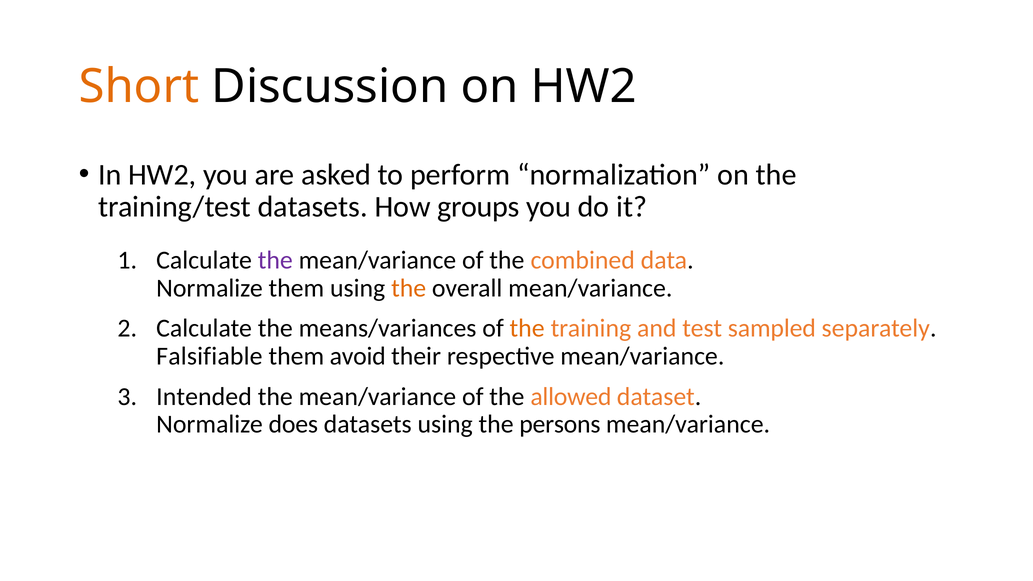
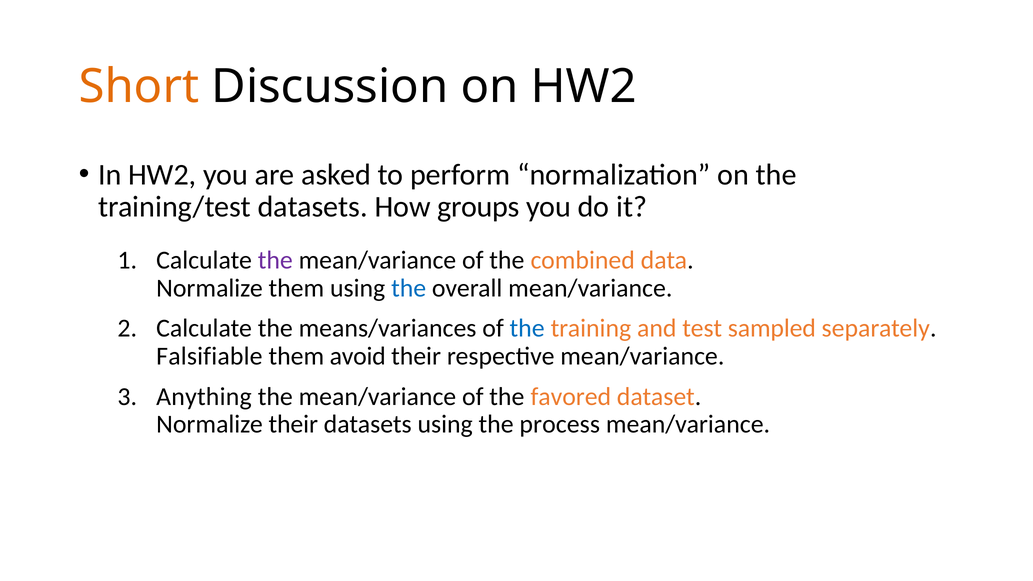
the colour: orange -> blue (409, 288)
the colour: orange -> blue (527, 328)
Intended: Intended -> Anything (204, 397)
allowed: allowed -> favored (571, 397)
Normalize does: does -> their (293, 424)
persons: persons -> process (560, 424)
